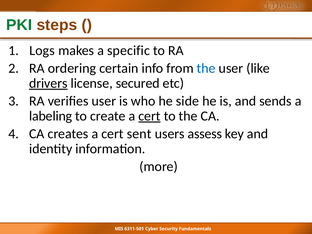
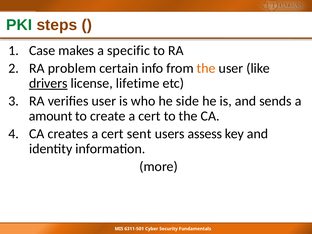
Logs: Logs -> Case (42, 51)
ordering: ordering -> problem (72, 68)
the colour: blue -> orange (206, 68)
secured: secured -> lifetime (138, 83)
labeling: labeling -> amount (51, 116)
cert underline: present -> none (149, 116)
